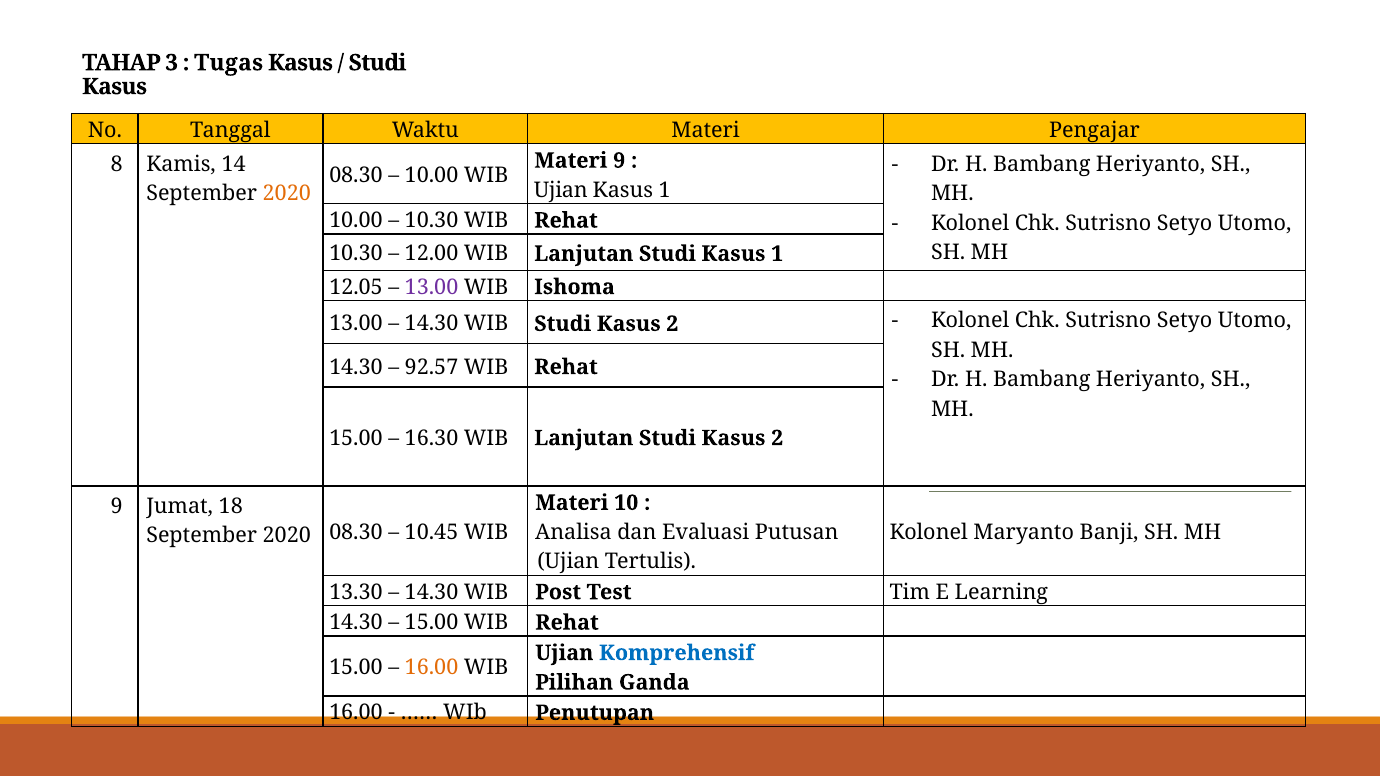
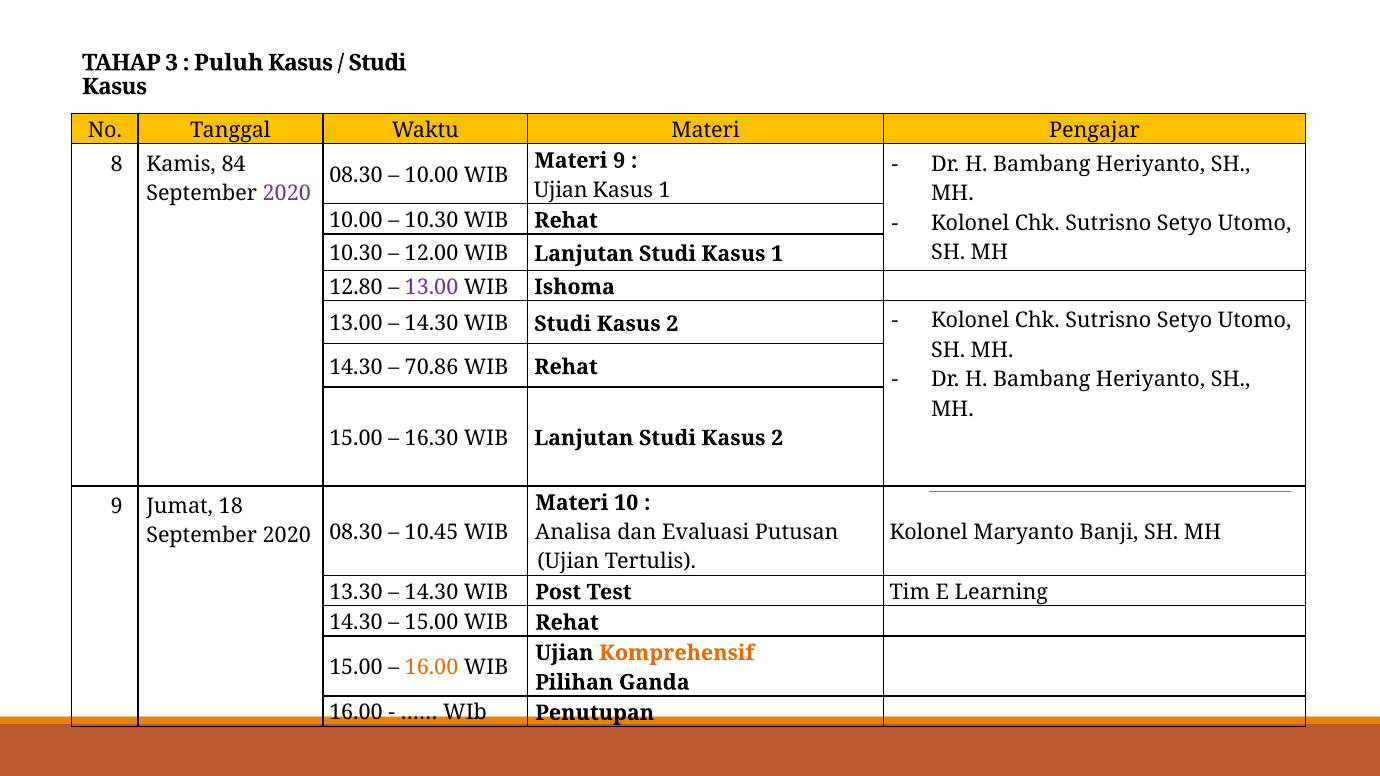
Tugas: Tugas -> Puluh (229, 63)
14: 14 -> 84 (234, 164)
2020 colour: orange -> purple (287, 193)
12.05: 12.05 -> 12.80 (356, 287)
92.57: 92.57 -> 70.86 (432, 367)
Komprehensif colour: blue -> orange (677, 653)
